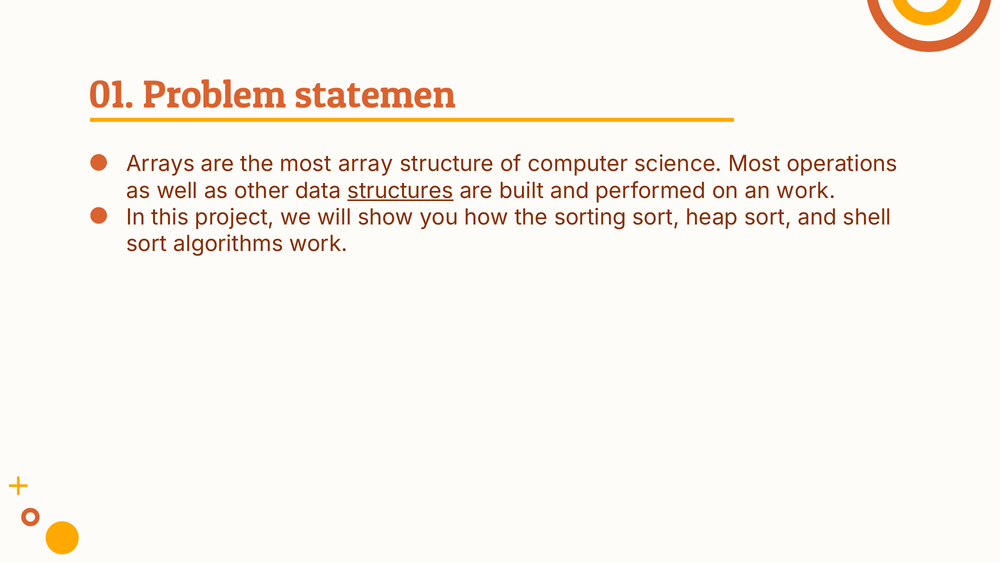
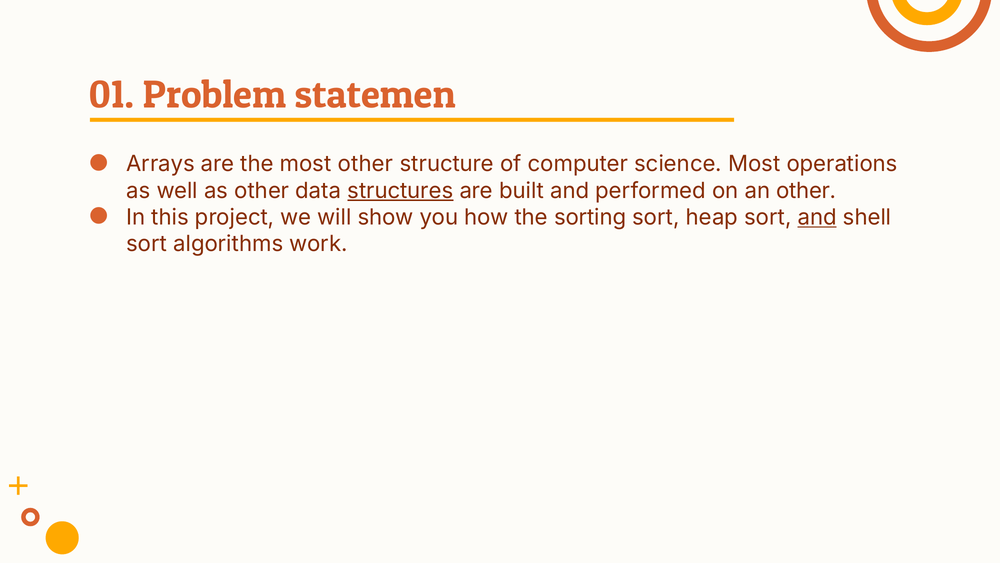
most array: array -> other (366, 164)
an work: work -> other (806, 191)
and underline: none -> present (817, 217)
